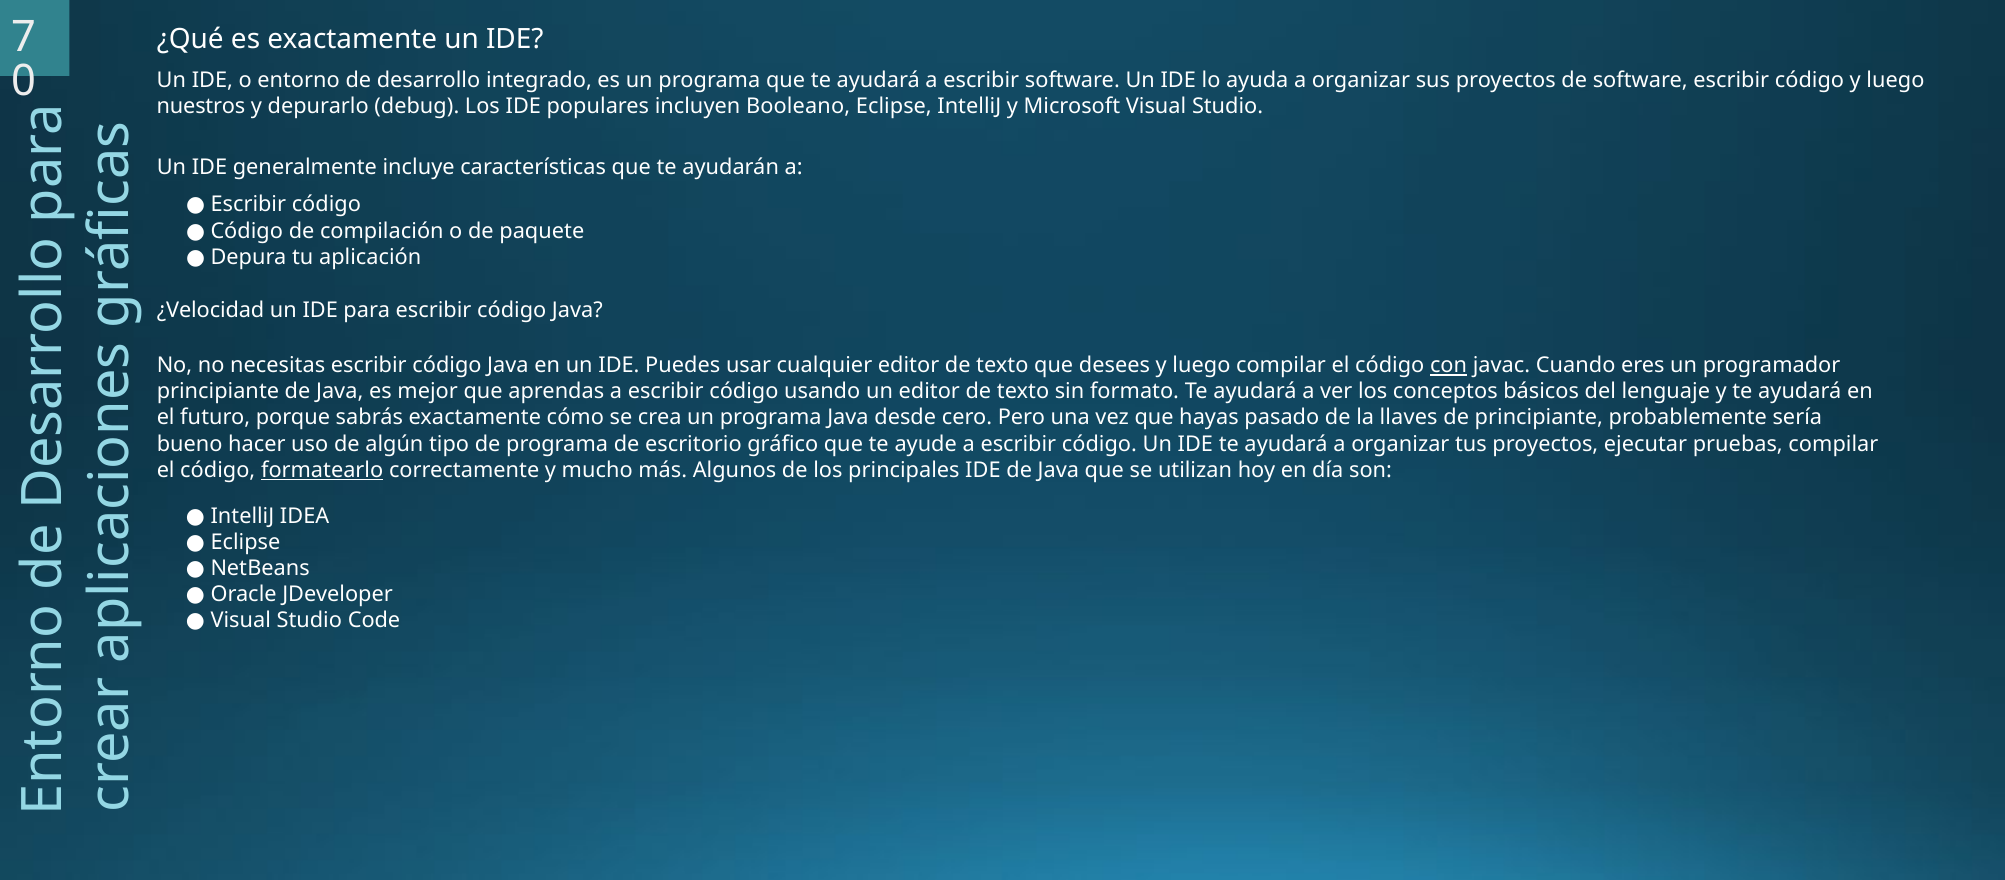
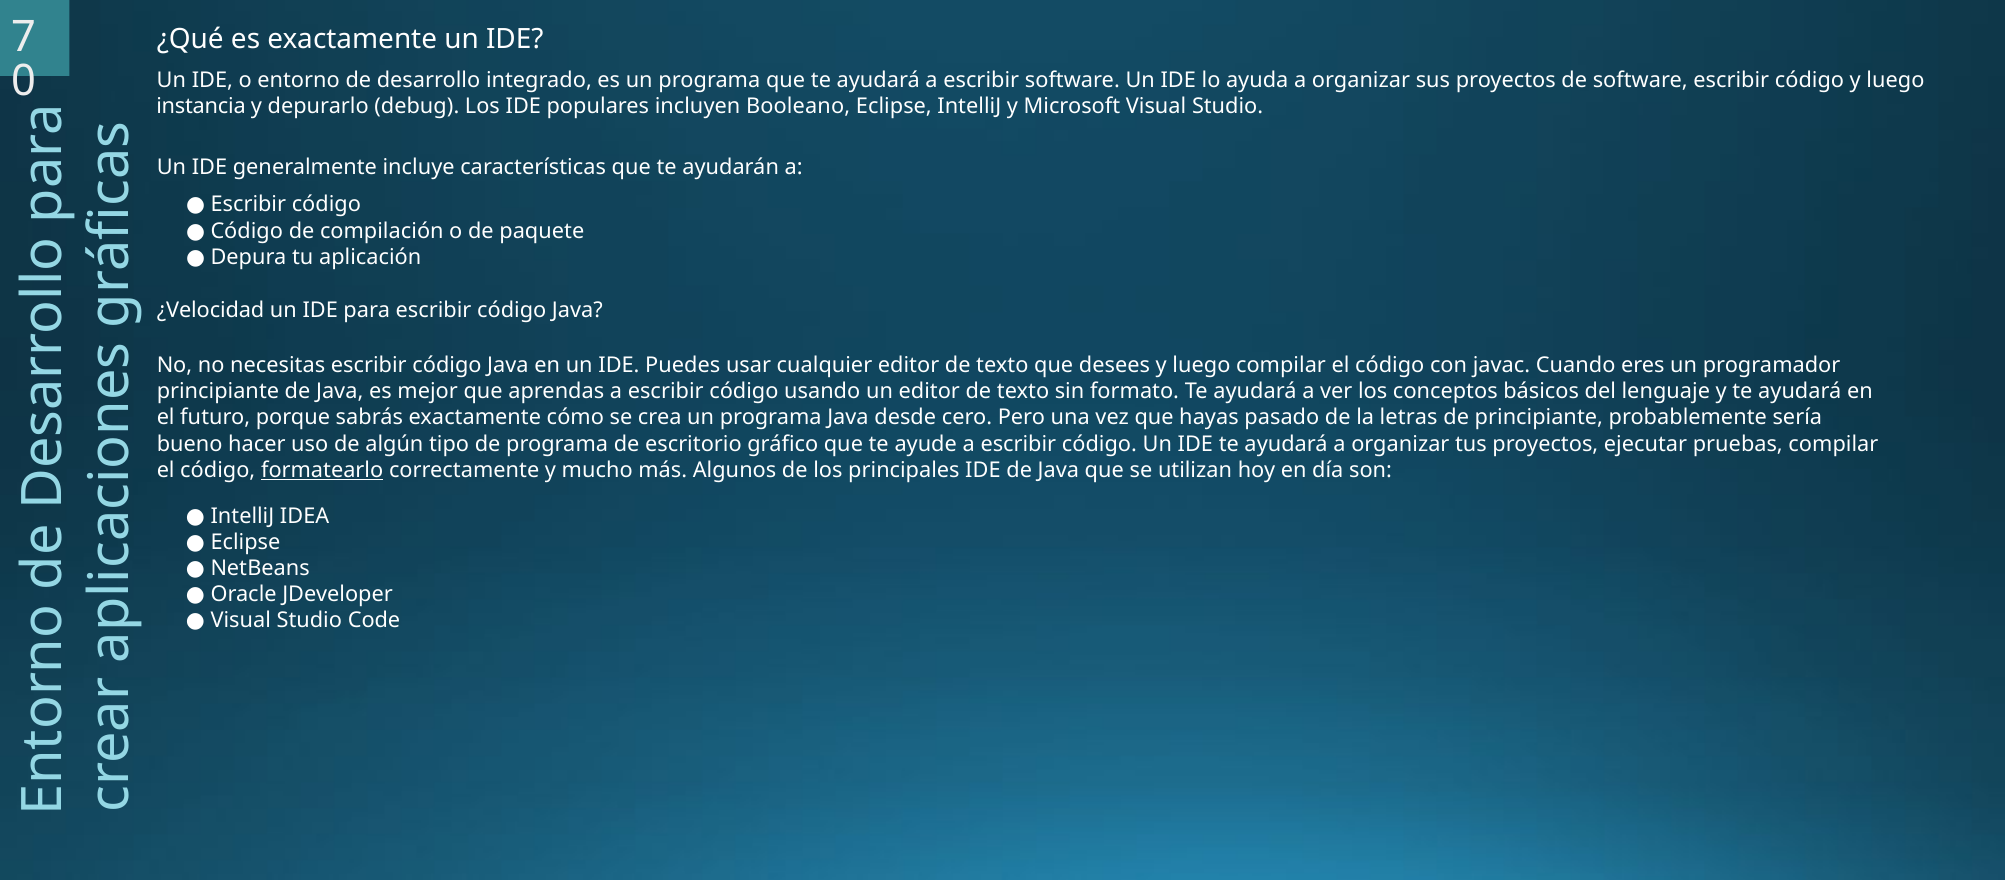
nuestros: nuestros -> instancia (201, 107)
con underline: present -> none (1449, 366)
llaves: llaves -> letras (1409, 418)
